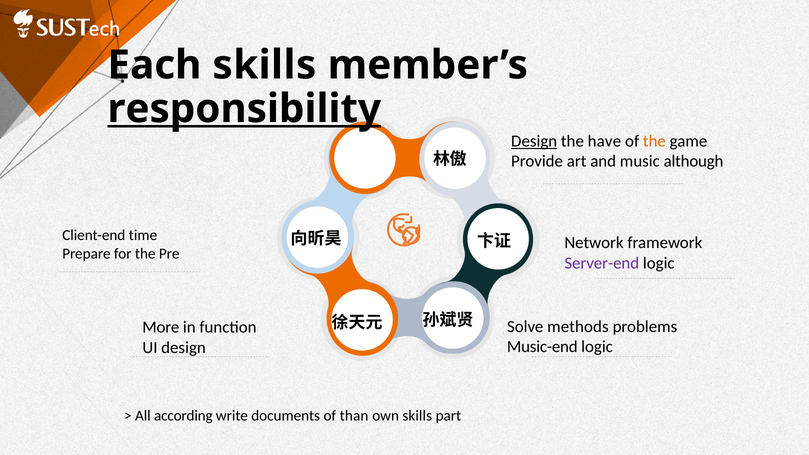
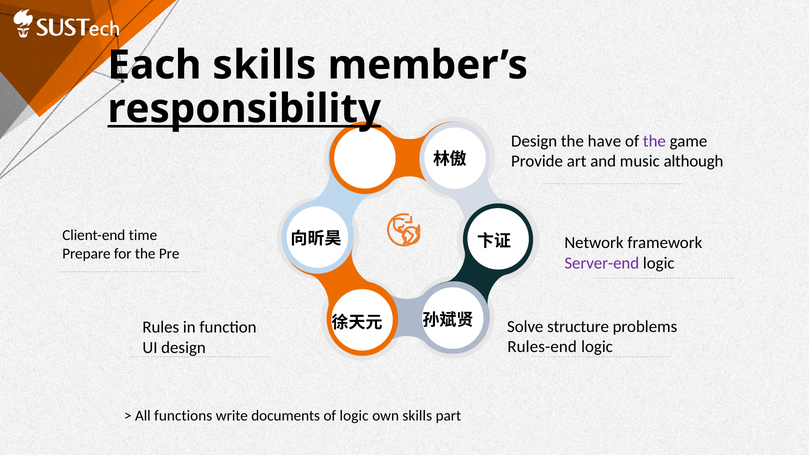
Design underline: present -> none (534, 141)
the colour: orange -> purple (654, 141)
methods: methods -> structure (578, 327)
More: More -> Rules (161, 327)
Music-end: Music-end -> Rules-end (542, 347)
according: according -> functions (183, 416)
of than: than -> logic (354, 416)
